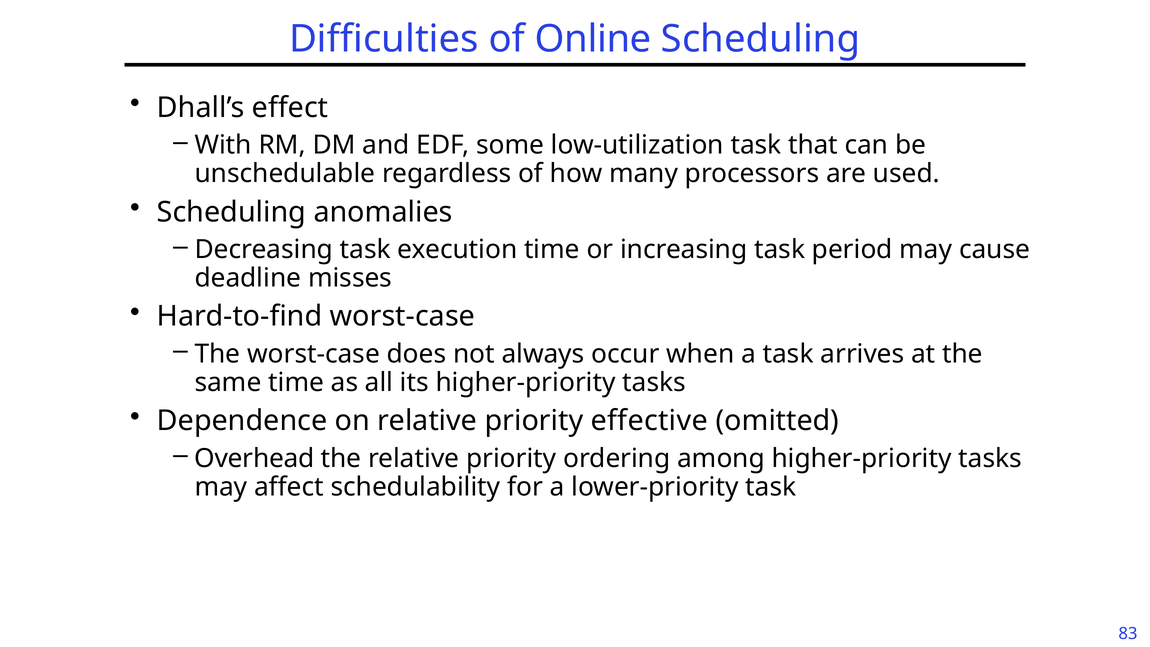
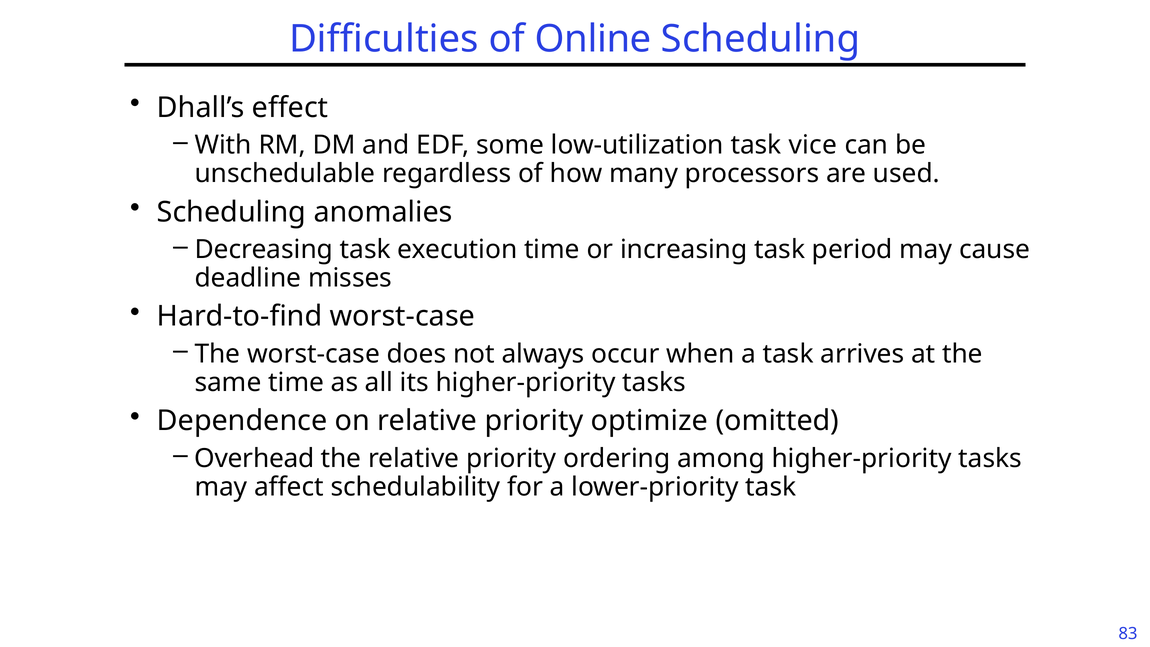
that: that -> vice (813, 145)
effective: effective -> optimize (649, 421)
